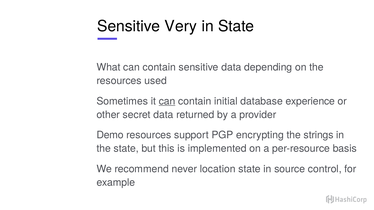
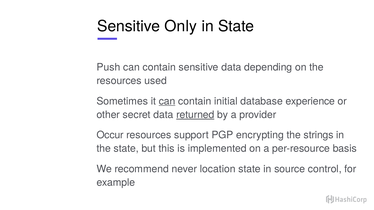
Very: Very -> Only (181, 26)
What: What -> Push (108, 67)
returned underline: none -> present (195, 115)
Demo: Demo -> Occur (110, 135)
